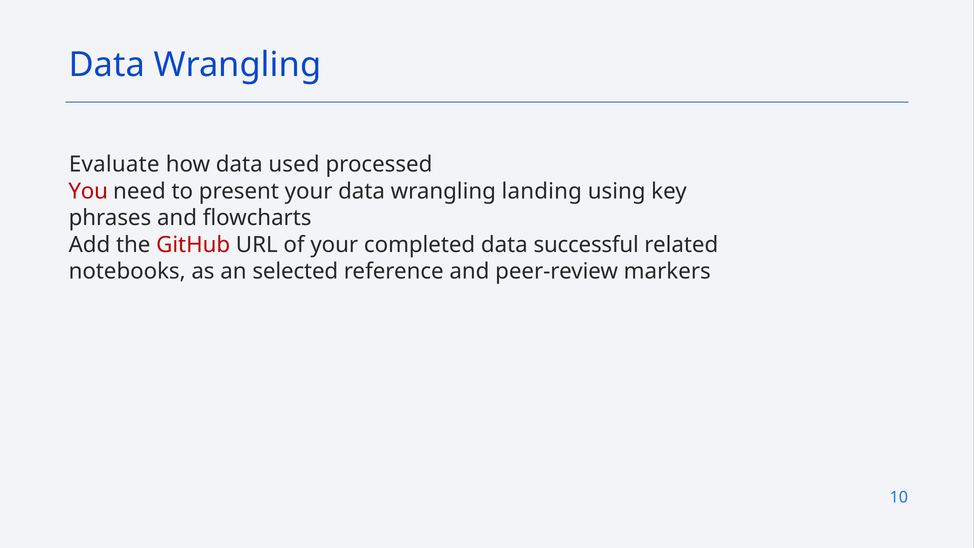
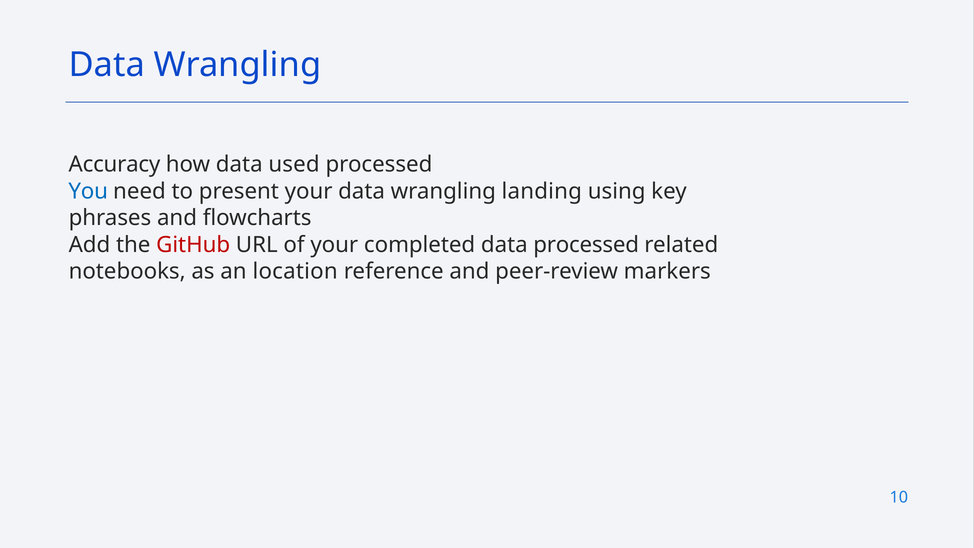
Evaluate: Evaluate -> Accuracy (114, 164)
You colour: red -> blue (88, 191)
data successful: successful -> processed (586, 245)
selected: selected -> location (295, 271)
